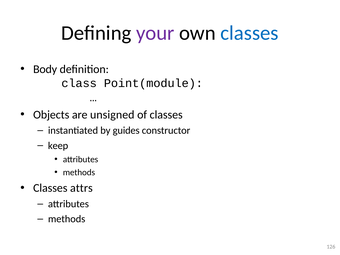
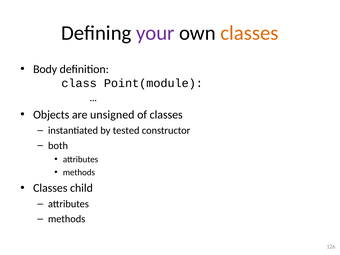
classes colour: blue -> orange (250, 33)
guides: guides -> tested (126, 130)
keep: keep -> both (58, 146)
attrs: attrs -> child (81, 188)
